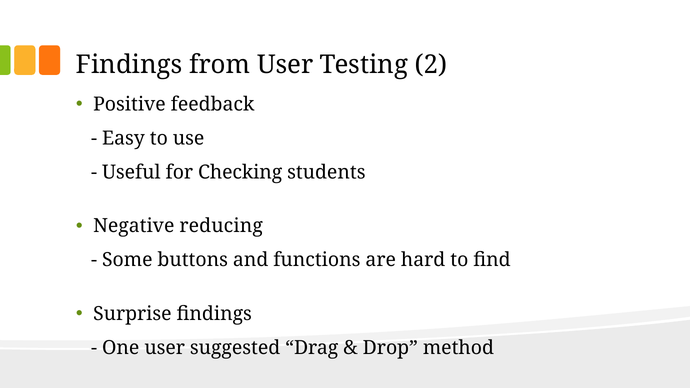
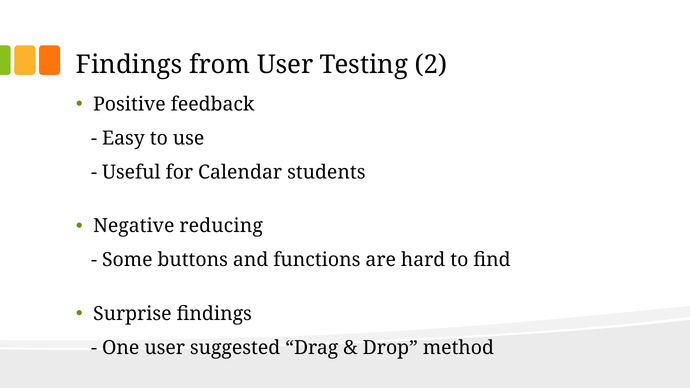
Checking: Checking -> Calendar (240, 172)
